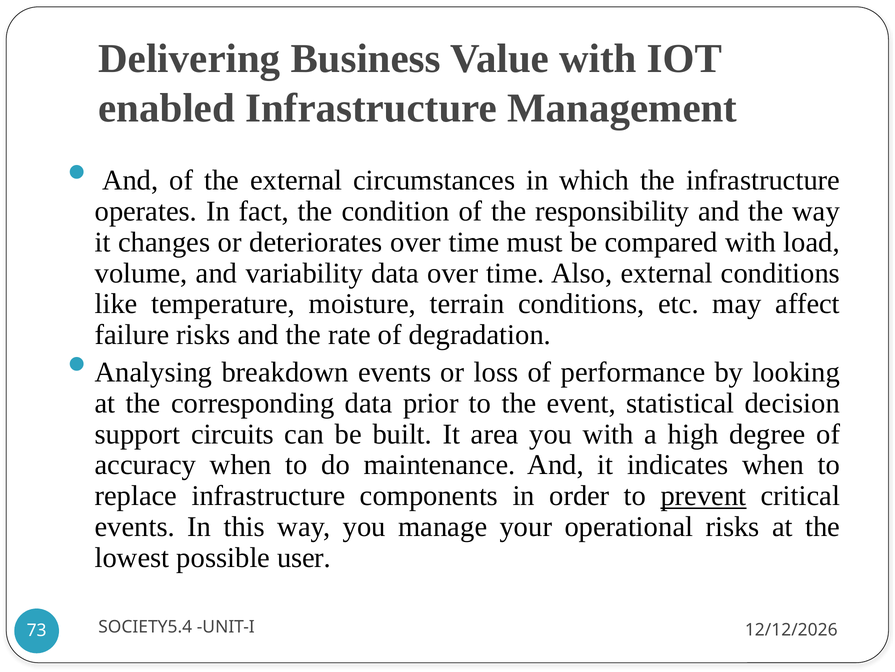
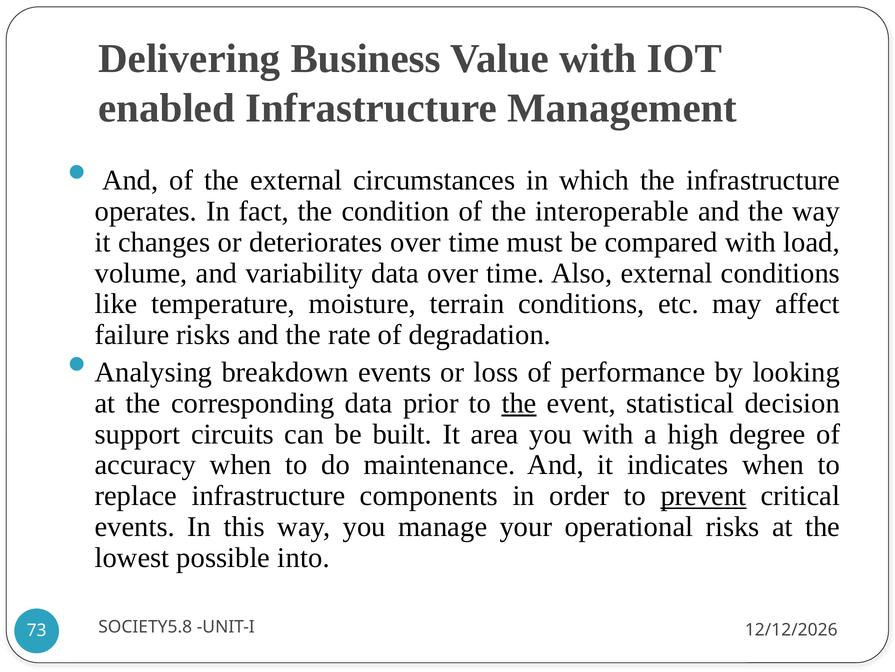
responsibility: responsibility -> interoperable (612, 211)
the underline: none -> present (519, 403)
user: user -> into (304, 557)
SOCIETY5.4: SOCIETY5.4 -> SOCIETY5.8 (145, 626)
